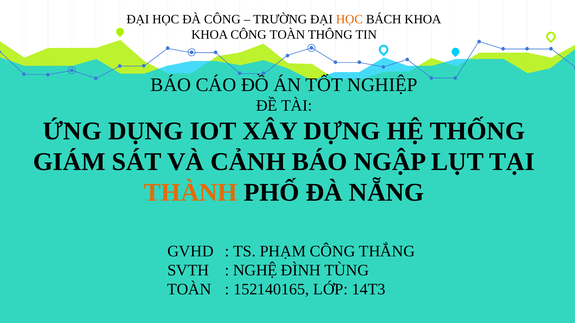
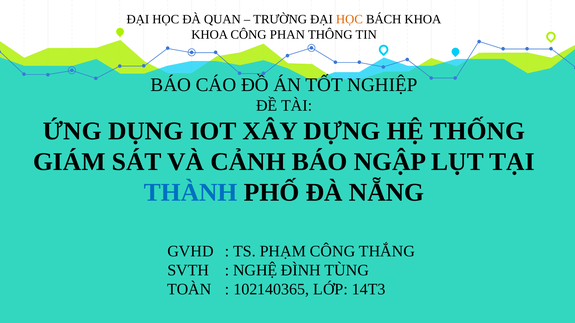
ĐÀ CÔNG: CÔNG -> QUAN (222, 19)
CÔNG TOÀN: TOÀN -> PHAN (287, 35)
THÀNH colour: orange -> blue (191, 193)
152140165: 152140165 -> 102140365 (271, 290)
